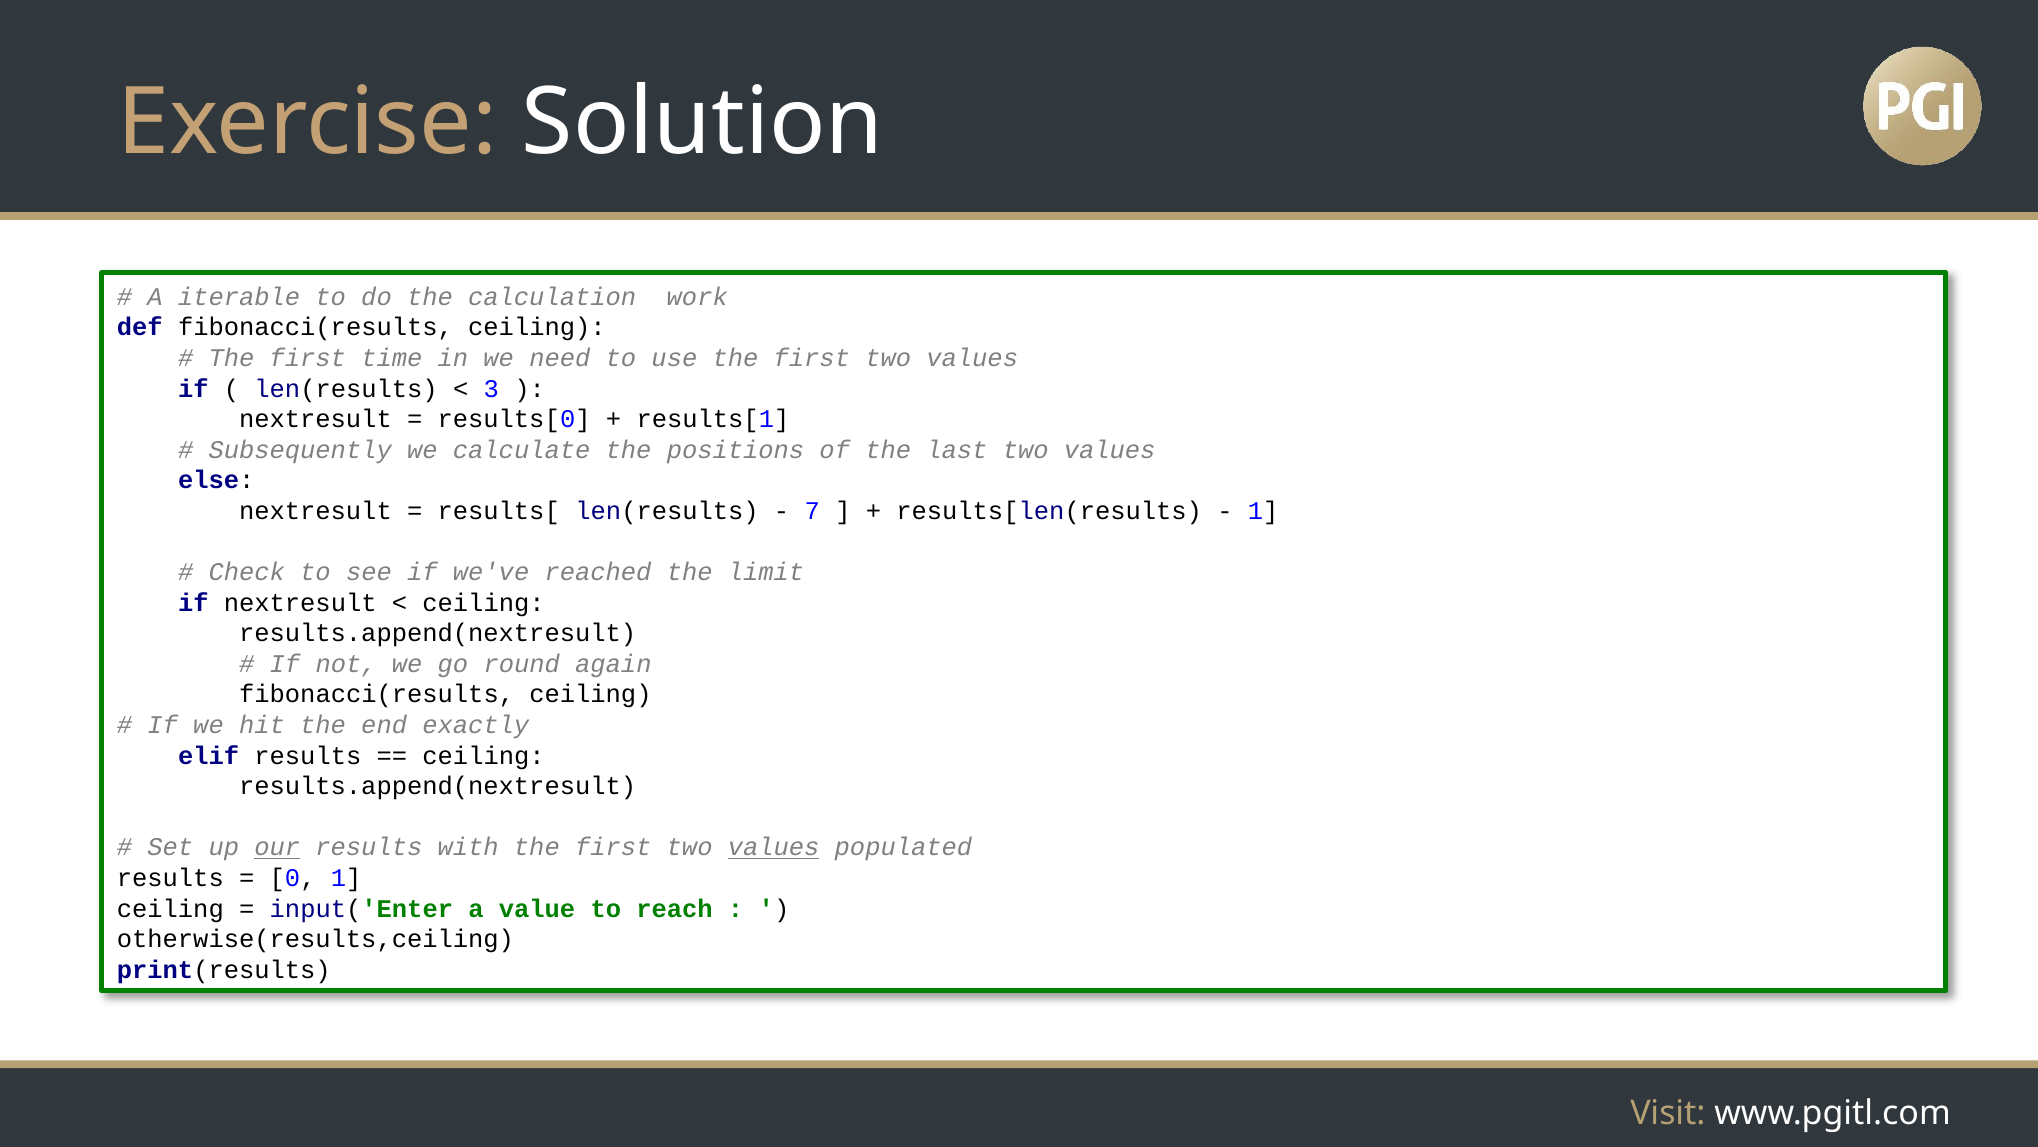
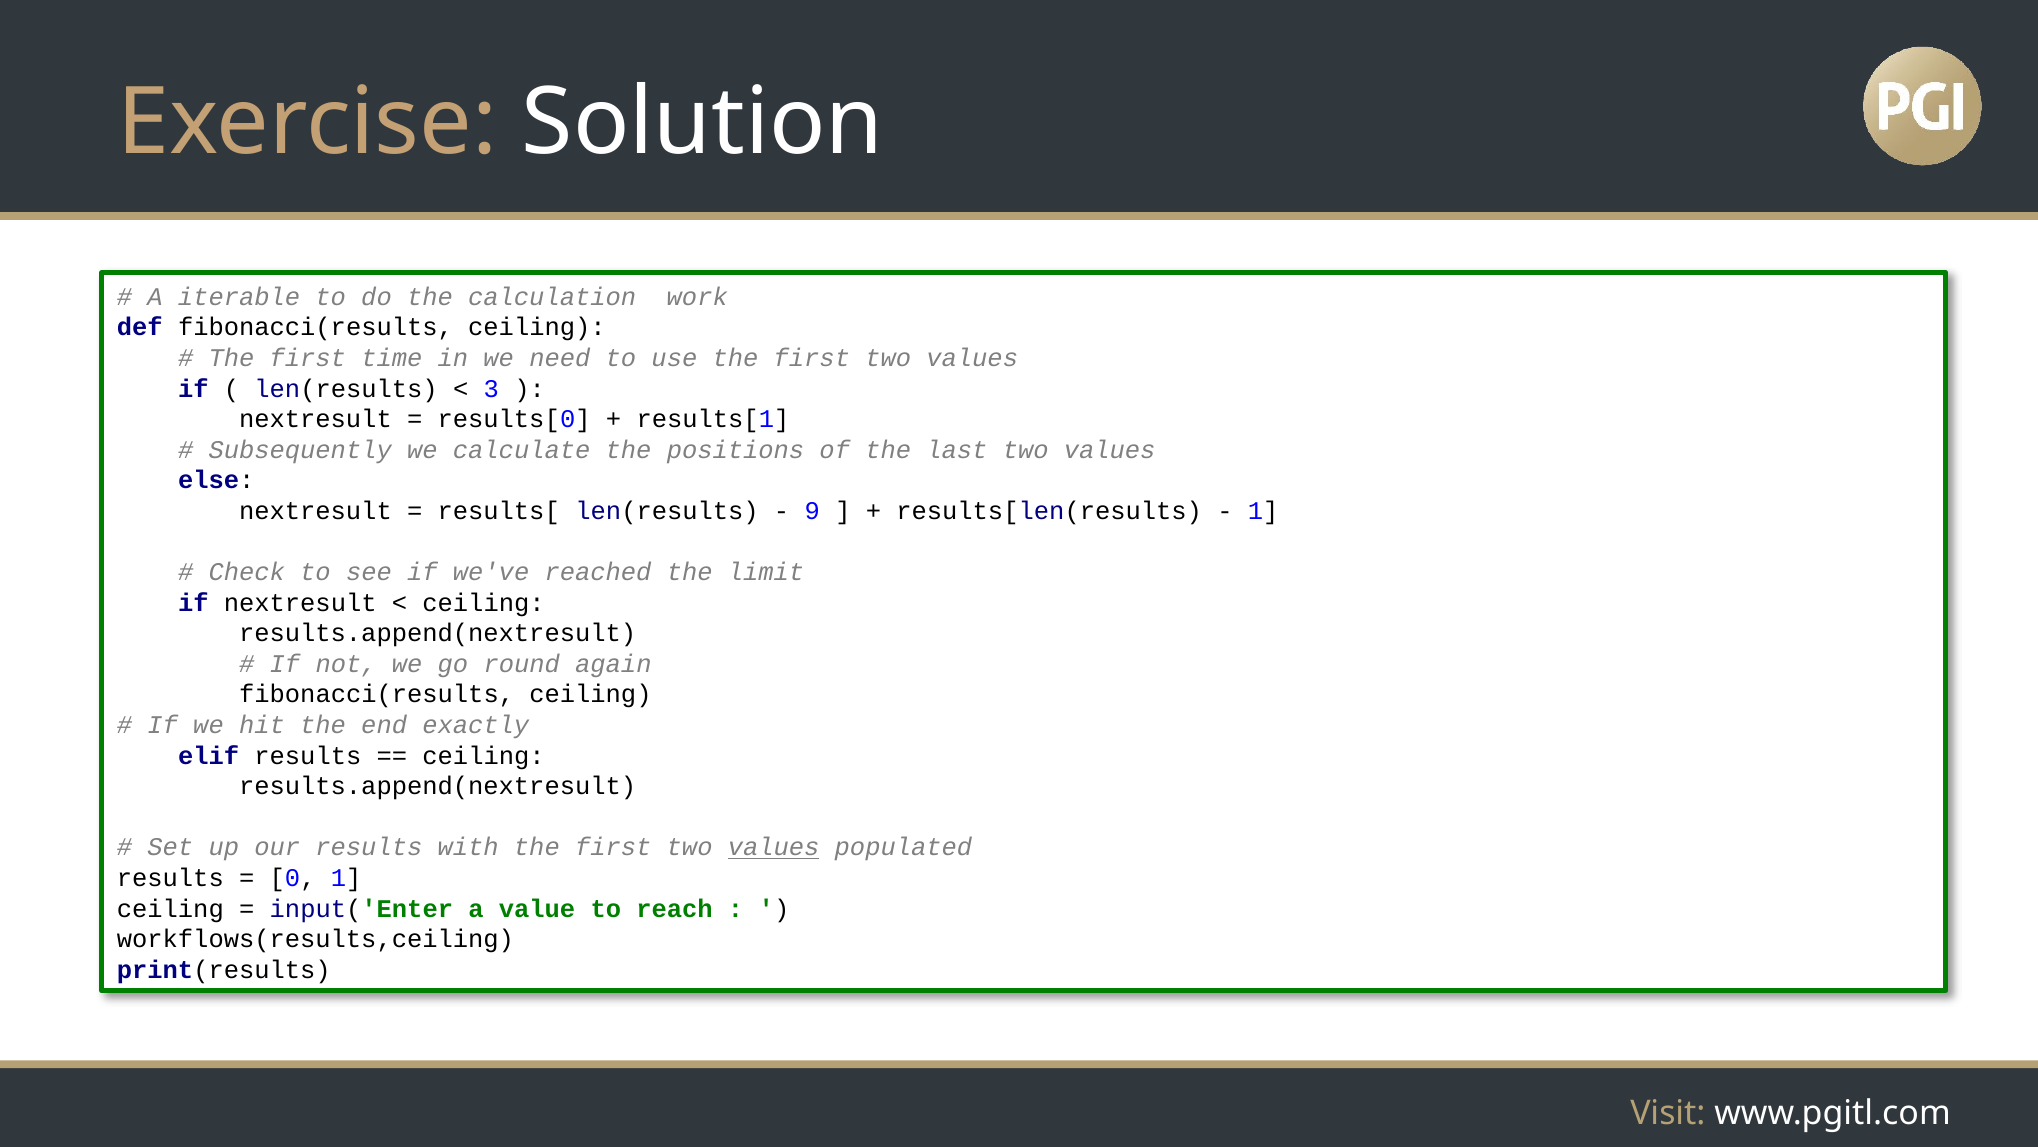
7: 7 -> 9 (812, 511)
our underline: present -> none (277, 847)
otherwise(results,ceiling: otherwise(results,ceiling -> workflows(results,ceiling (315, 939)
